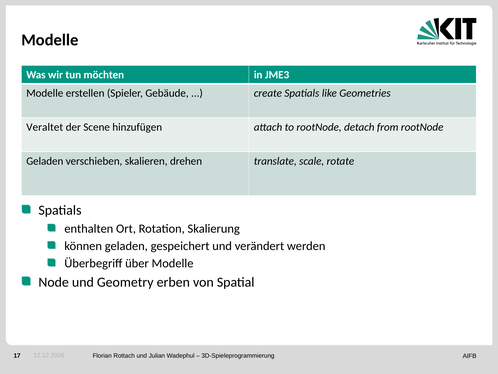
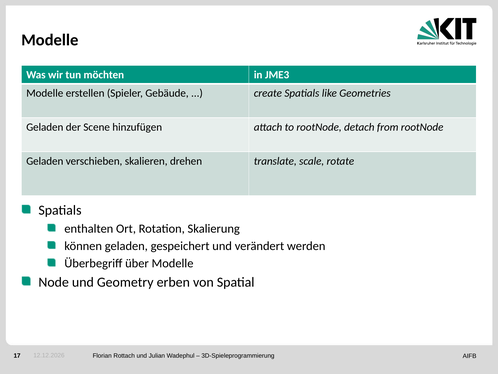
Veraltet: Veraltet -> Geladen (45, 127)
